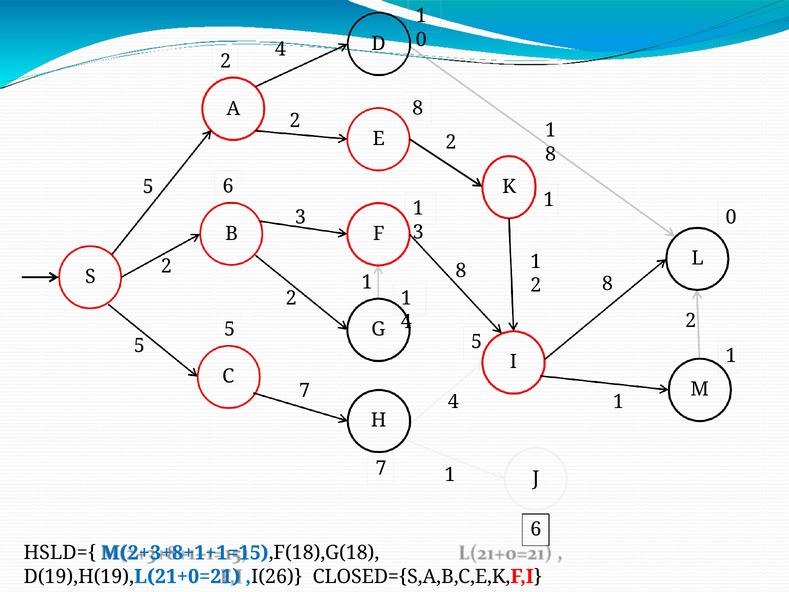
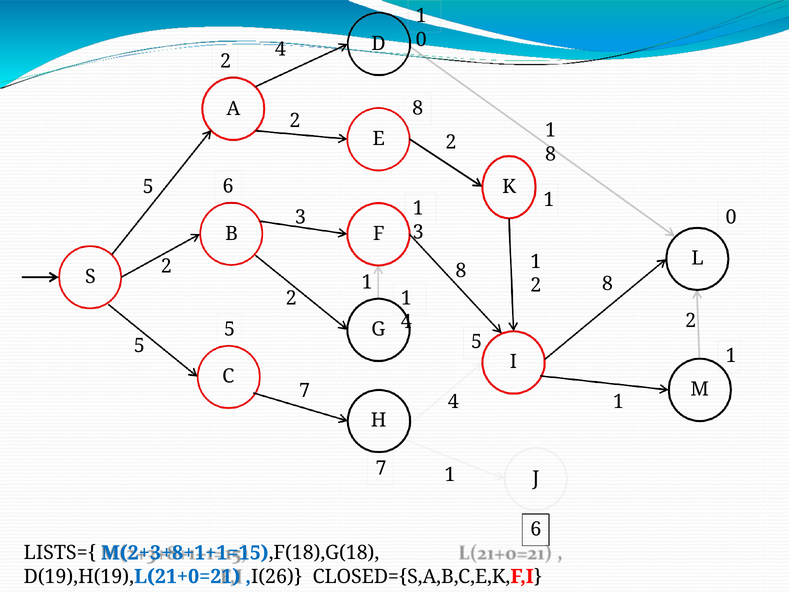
HSLD={: HSLD={ -> LISTS={ (60, 553)
